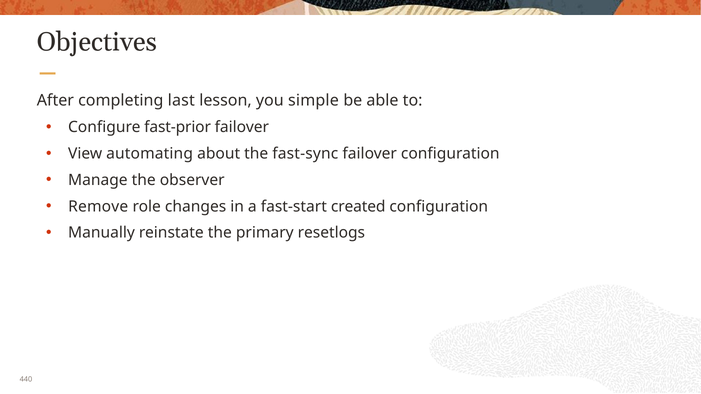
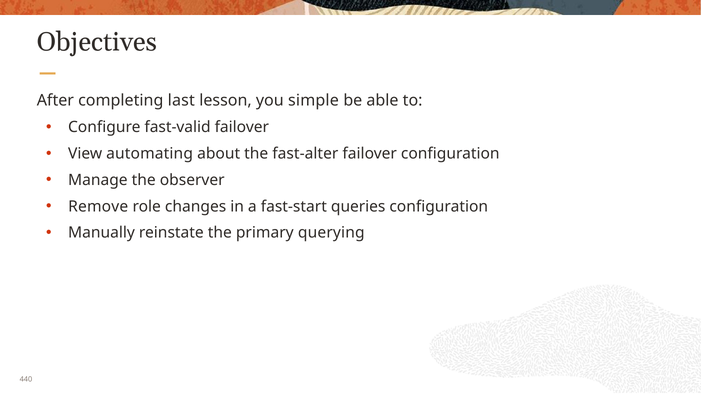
fast-prior: fast-prior -> fast-valid (178, 127)
fast-sync: fast-sync -> fast-alter (305, 154)
created: created -> queries (358, 207)
resetlogs: resetlogs -> querying (331, 233)
